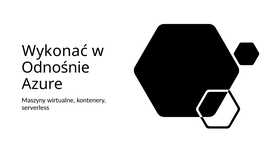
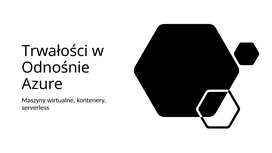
Wykonać: Wykonać -> Trwałości (55, 51)
